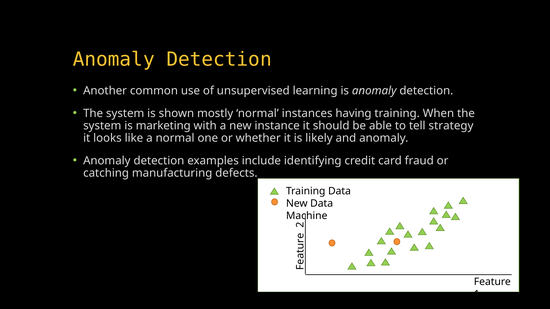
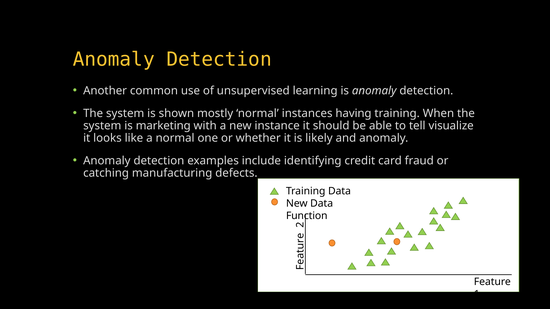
strategy: strategy -> visualize (451, 126)
Machine: Machine -> Function (307, 216)
